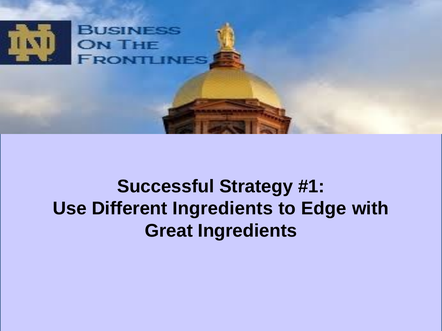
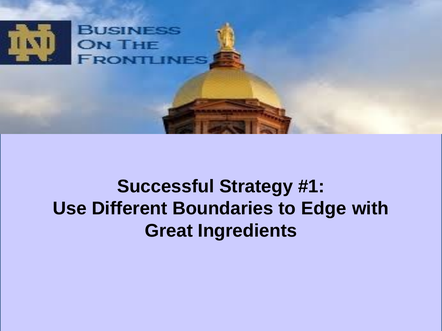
Different Ingredients: Ingredients -> Boundaries (223, 209)
